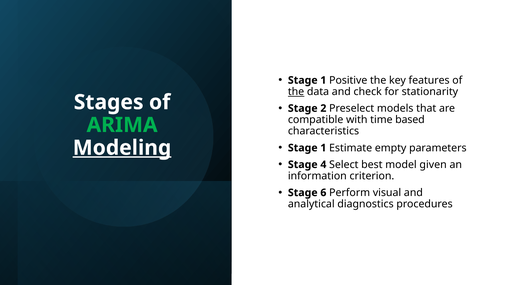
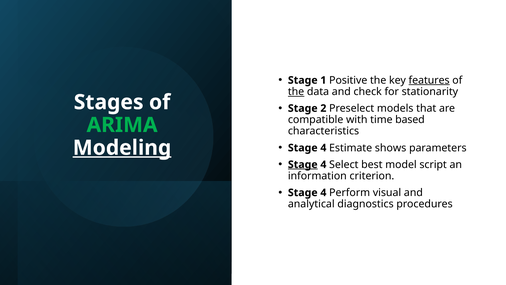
features underline: none -> present (429, 80)
1: 1 -> 4 (323, 148)
empty: empty -> shows (391, 148)
Stage underline: none -> present (303, 164)
given: given -> script (433, 164)
6: 6 -> 4 (323, 192)
